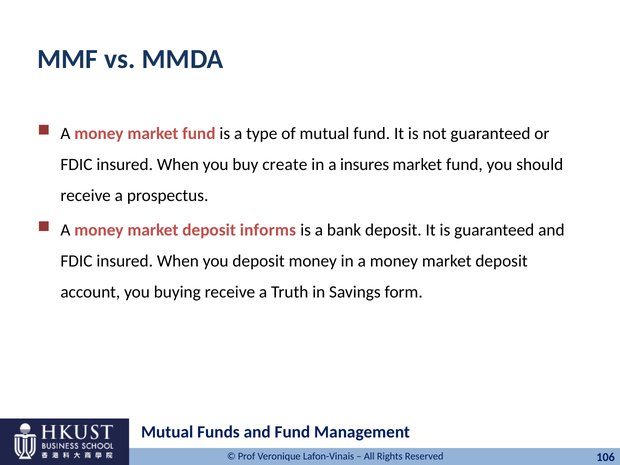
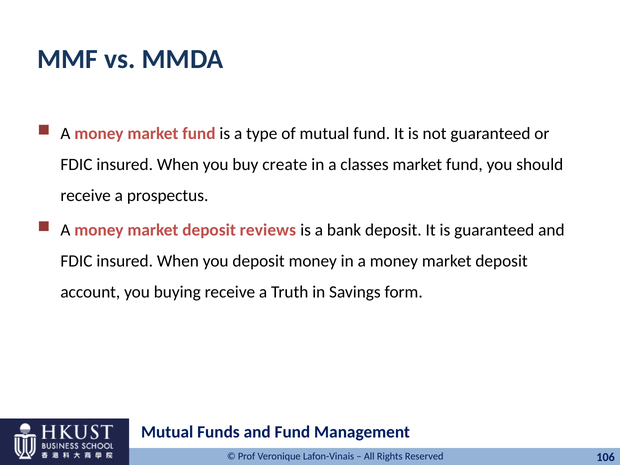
insures: insures -> classes (365, 164)
informs: informs -> reviews (268, 230)
